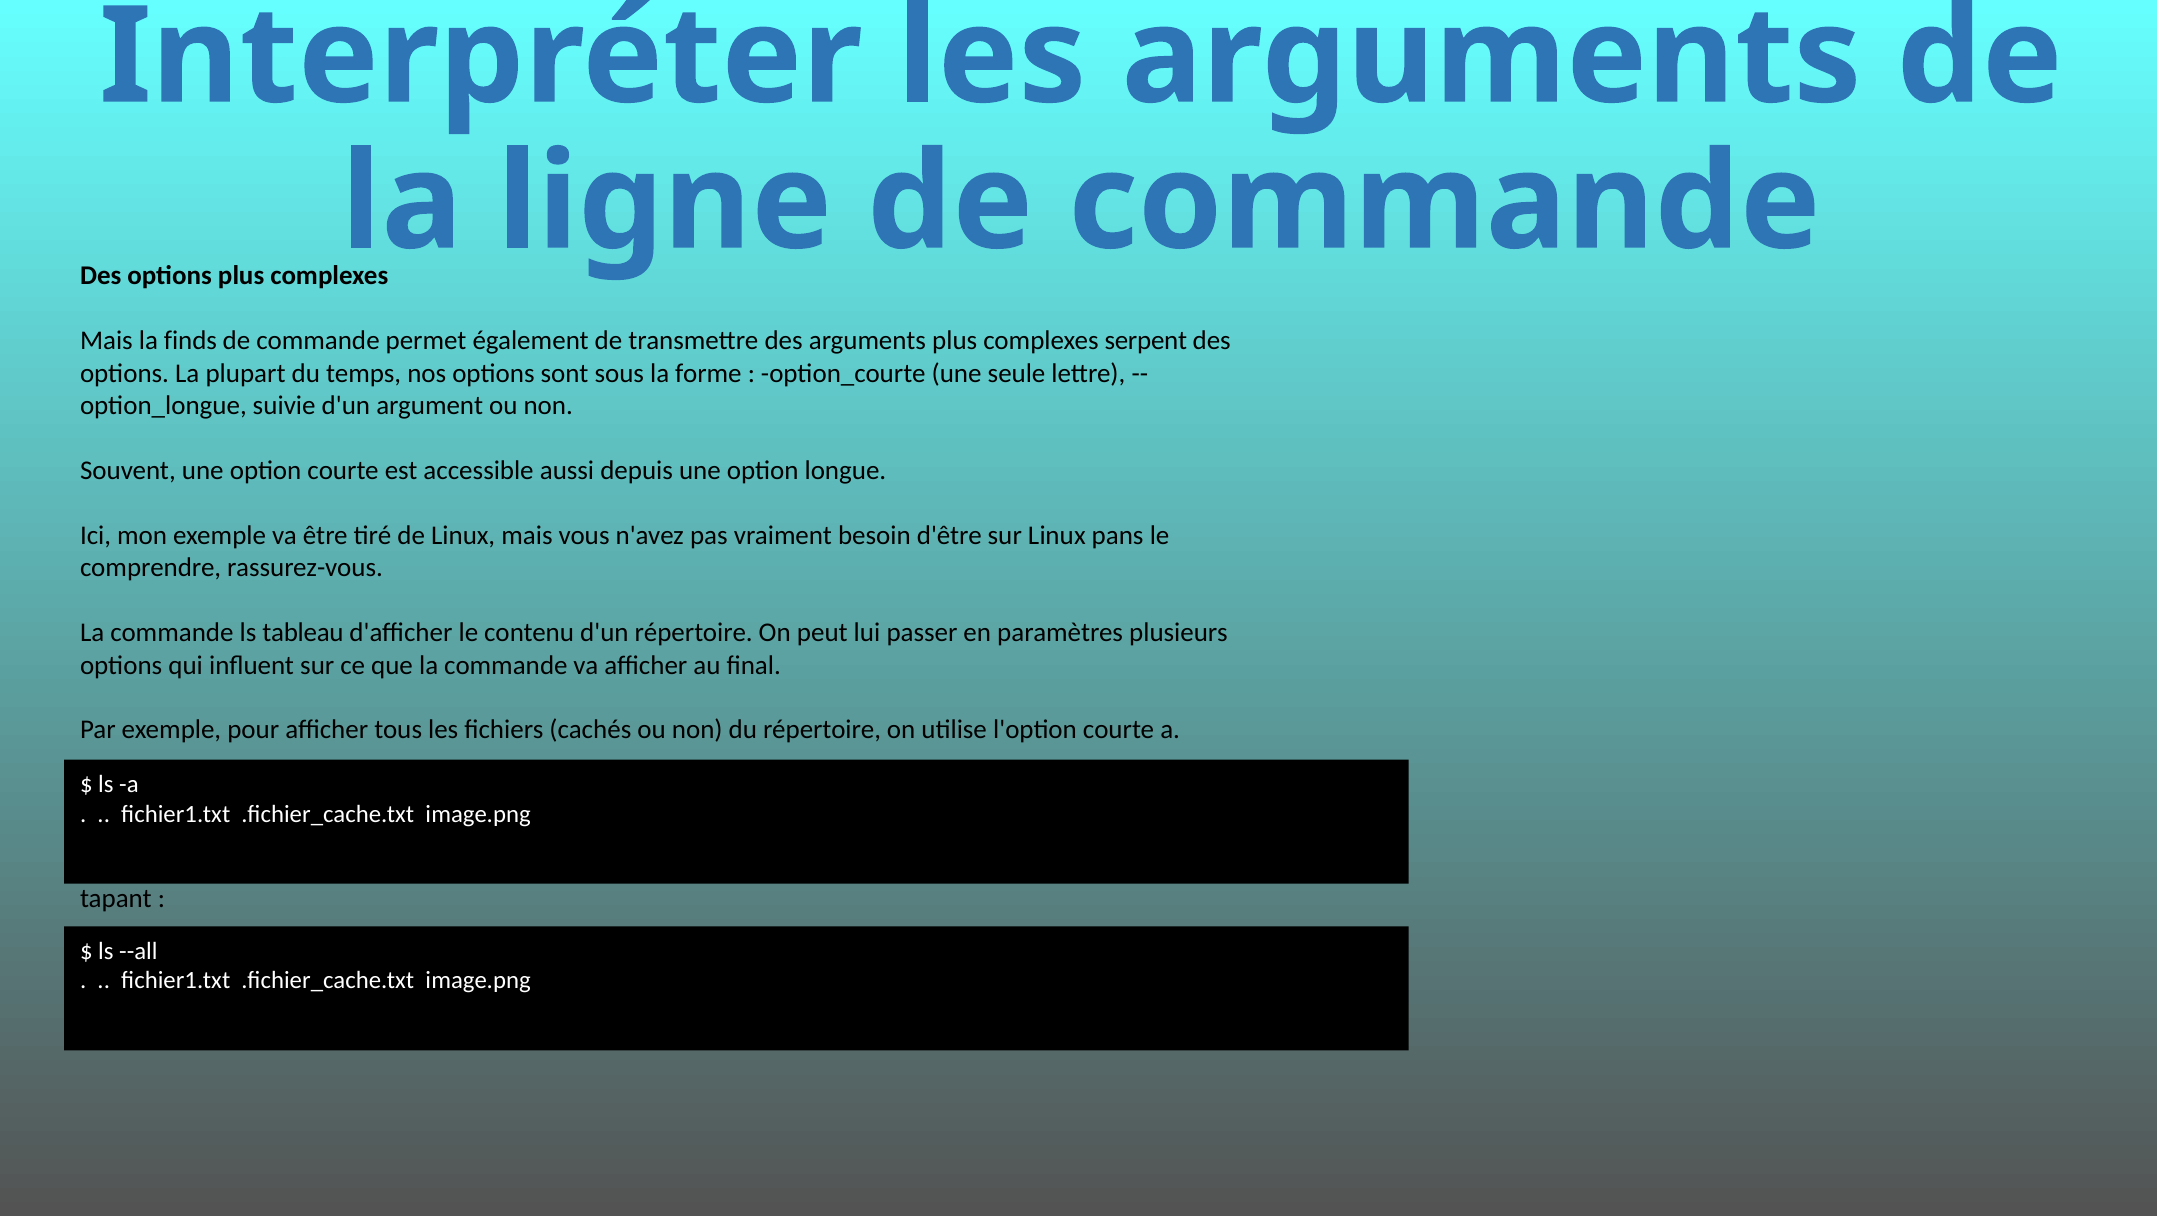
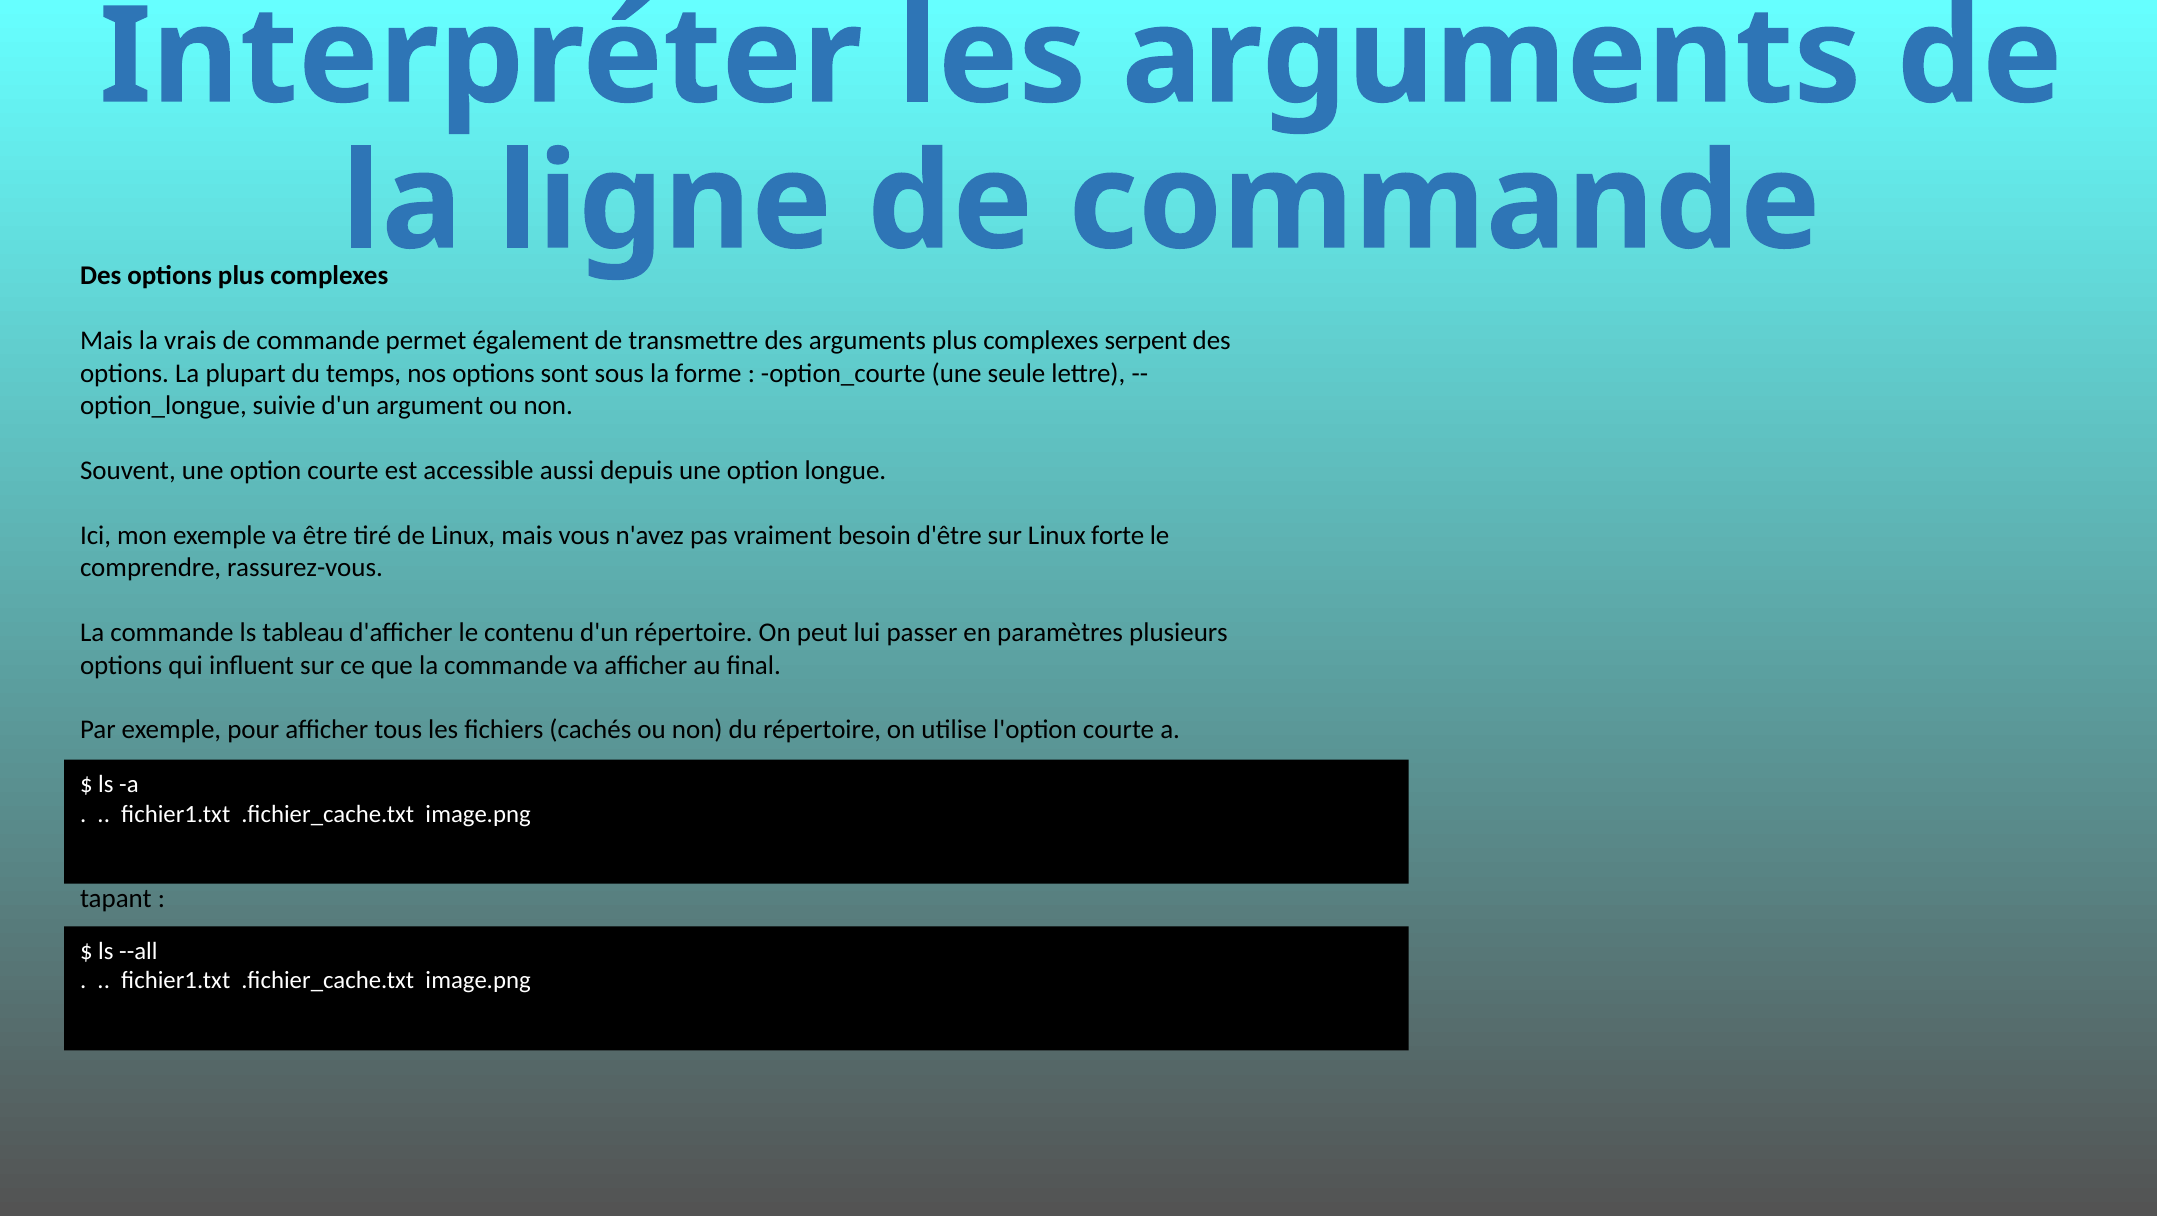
finds: finds -> vrais (190, 341)
pans: pans -> forte (1118, 535)
